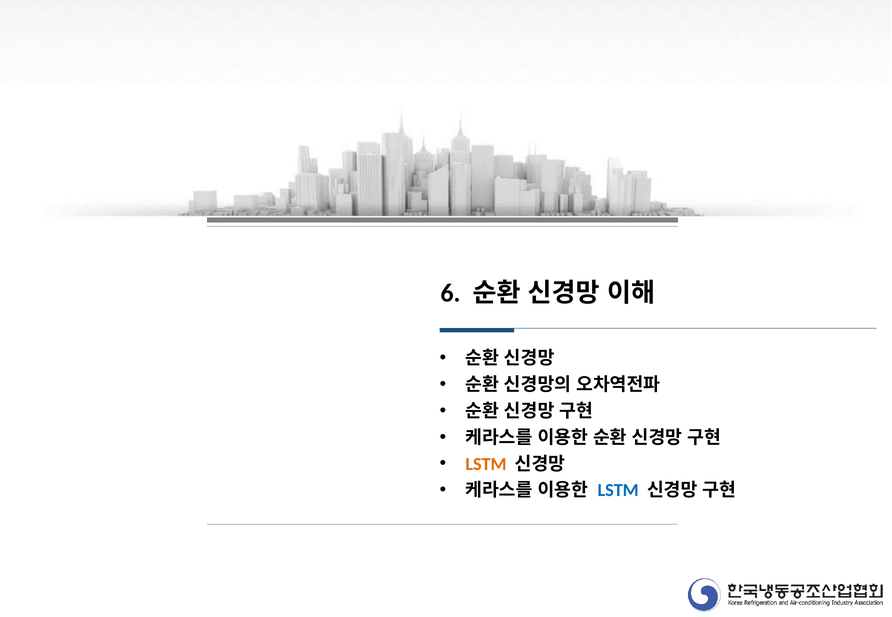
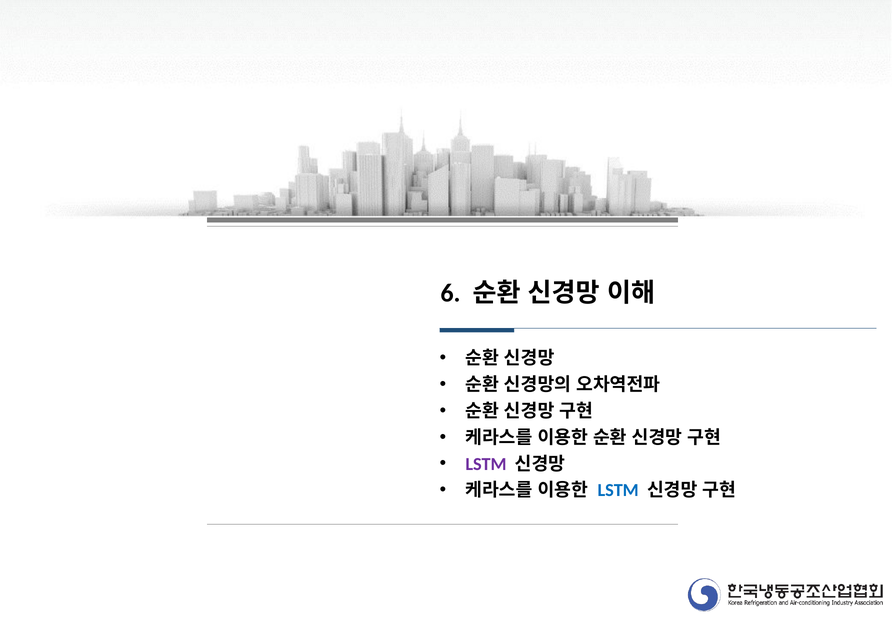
LSTM colour: orange -> purple (486, 464)
